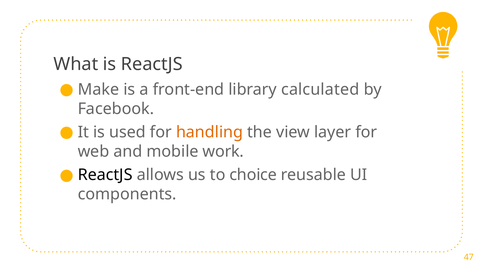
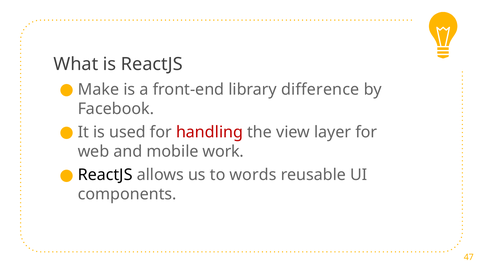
calculated: calculated -> difference (320, 89)
handling colour: orange -> red (210, 132)
choice: choice -> words (253, 175)
